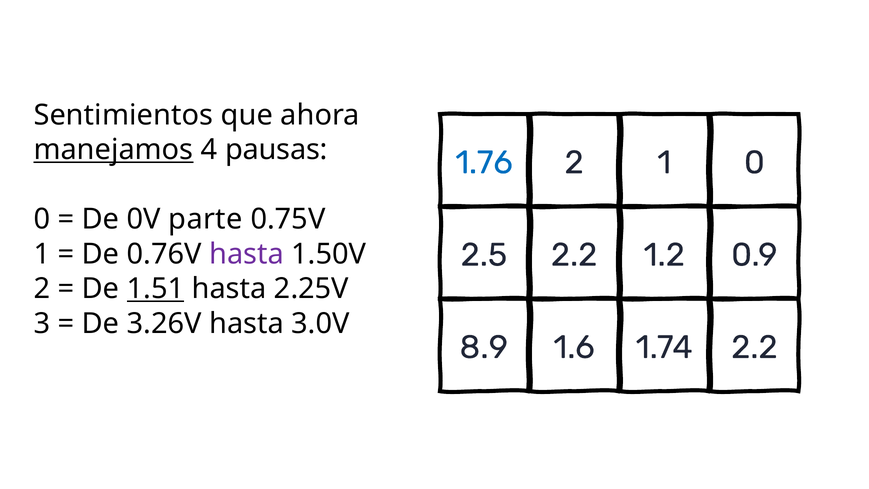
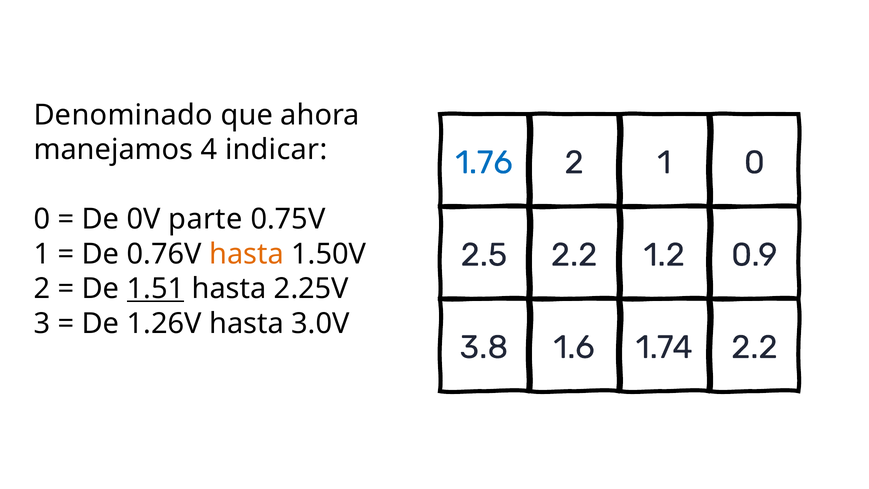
Sentimientos: Sentimientos -> Denominado (123, 115)
manejamos underline: present -> none (113, 150)
pausas: pausas -> indicar (276, 150)
hasta colour: purple -> orange (246, 254)
3.26V: 3.26V -> 1.26V (164, 324)
8.9: 8.9 -> 3.8 (484, 347)
